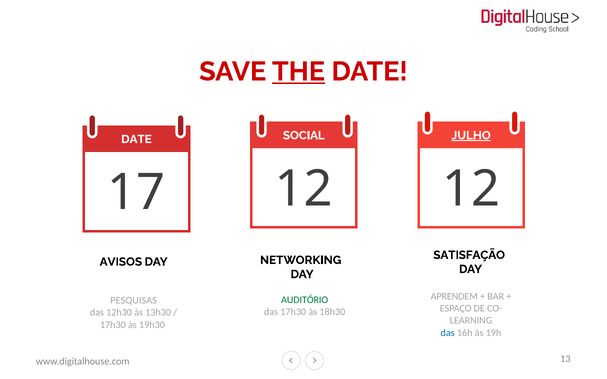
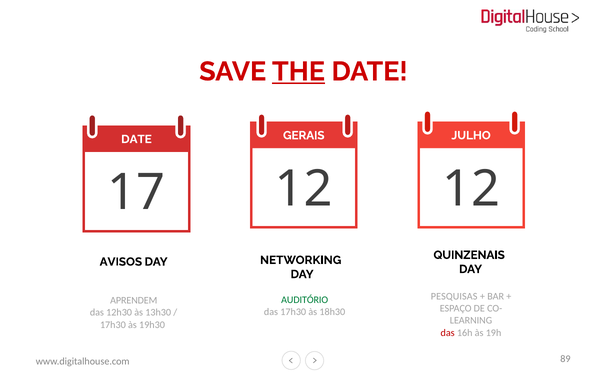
SOCIAL: SOCIAL -> GERAIS (304, 136)
JULHO underline: present -> none (471, 136)
SATISFAÇÃO: SATISFAÇÃO -> QUINZENAIS (469, 255)
APRENDEM: APRENDEM -> PESQUISAS (454, 297)
PESQUISAS: PESQUISAS -> APRENDEM (134, 301)
das colour: blue -> red (448, 333)
13: 13 -> 89 (565, 359)
